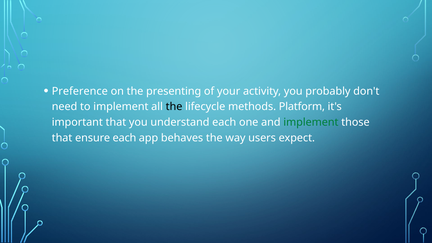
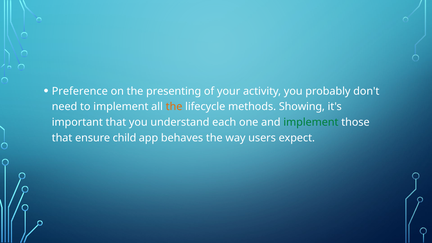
the colour: black -> orange (174, 107)
Platform: Platform -> Showing (302, 107)
ensure each: each -> child (124, 138)
